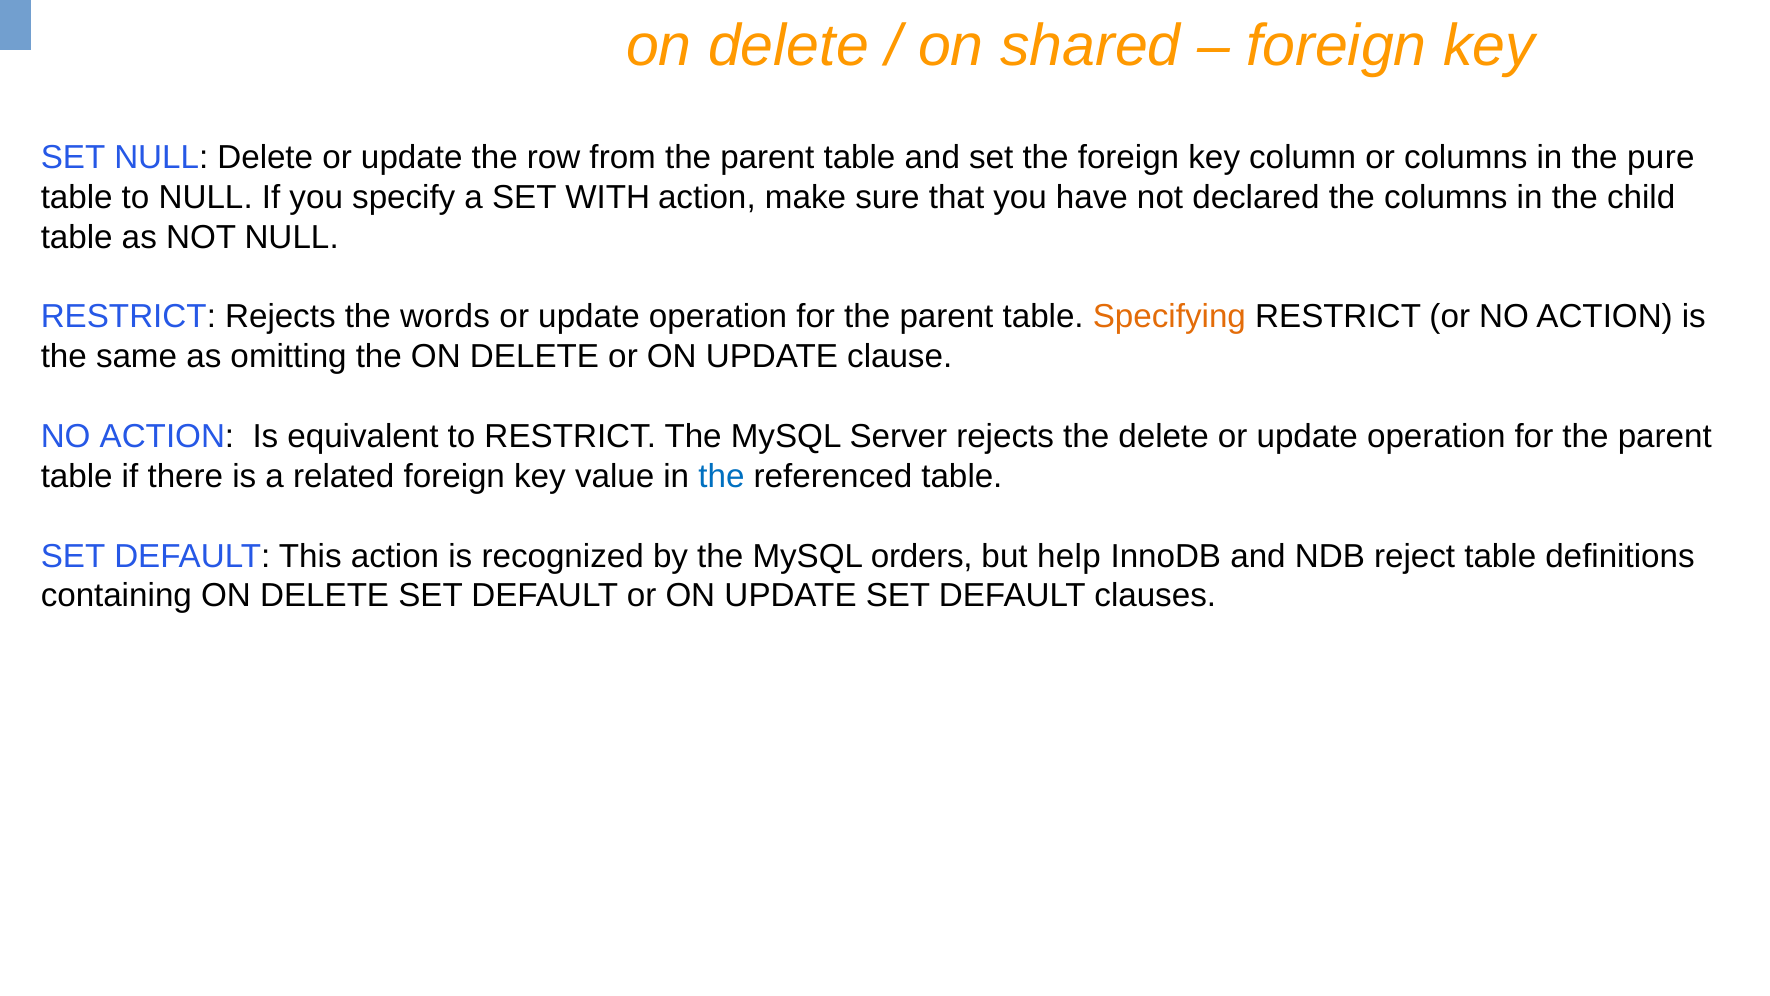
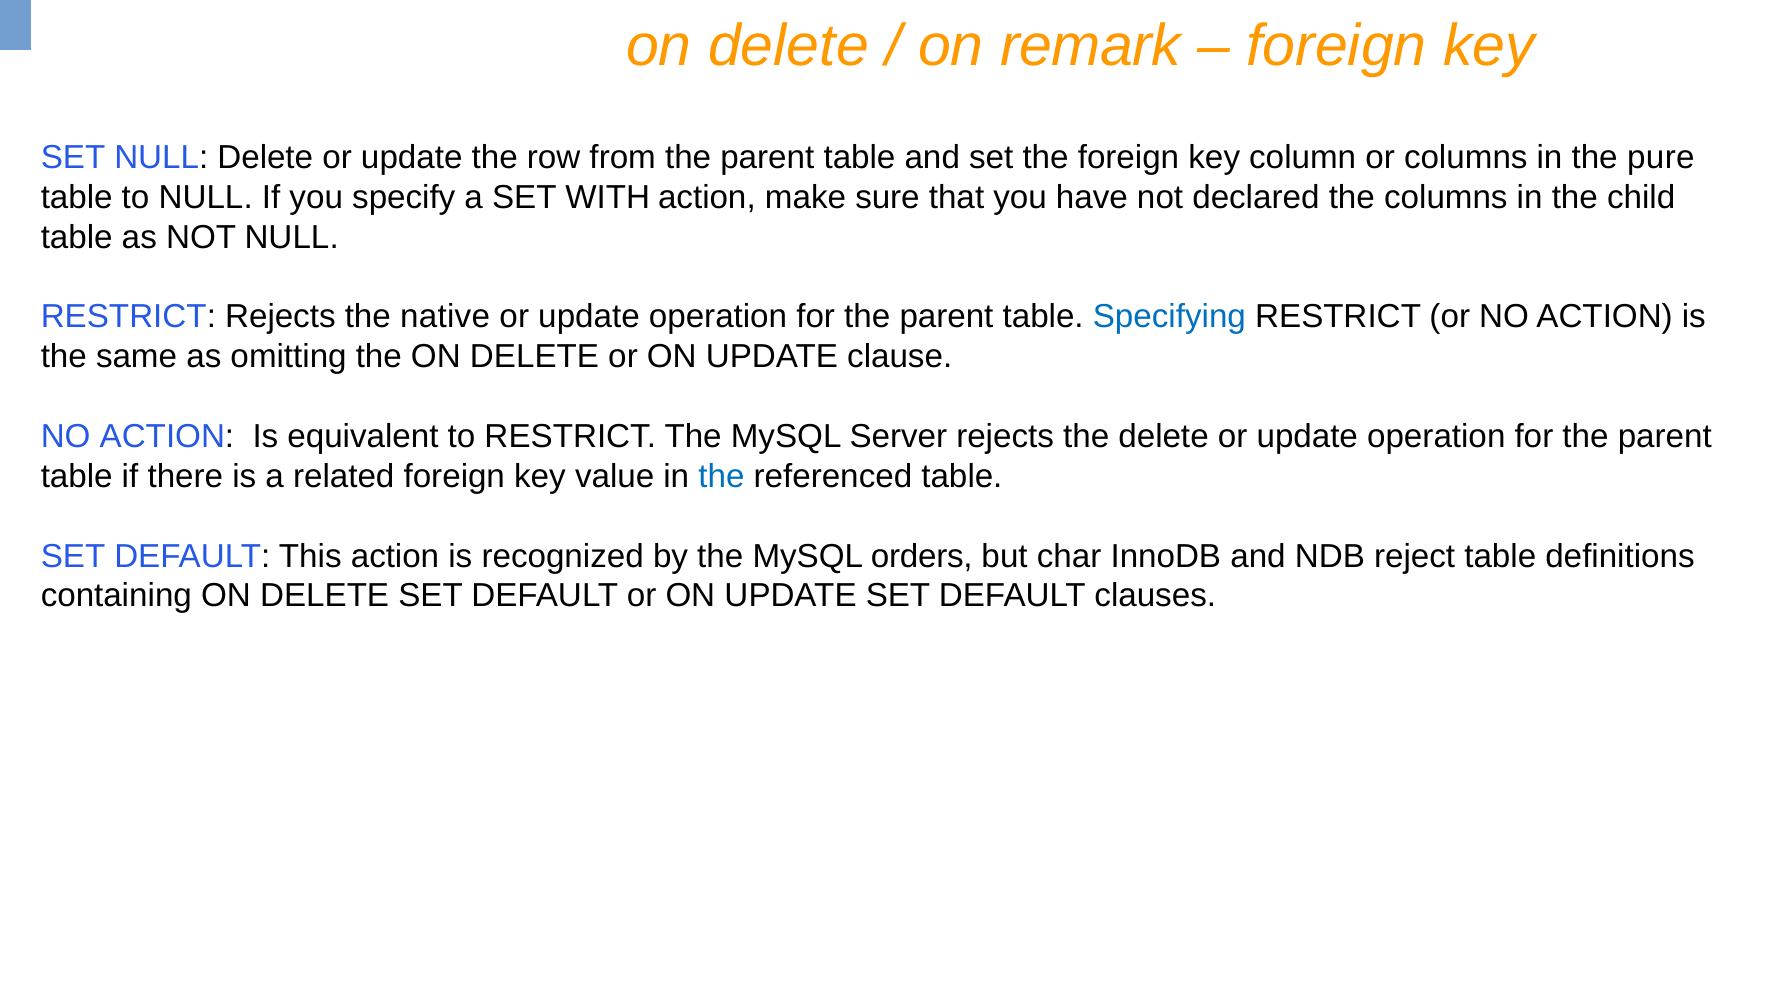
shared: shared -> remark (1091, 46)
words: words -> native (445, 317)
Specifying colour: orange -> blue (1169, 317)
help: help -> char (1069, 556)
